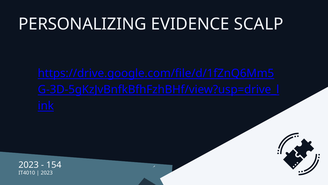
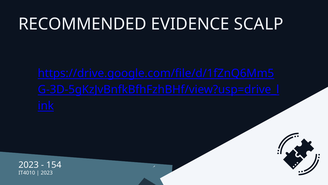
PERSONALIZING: PERSONALIZING -> RECOMMENDED (82, 24)
